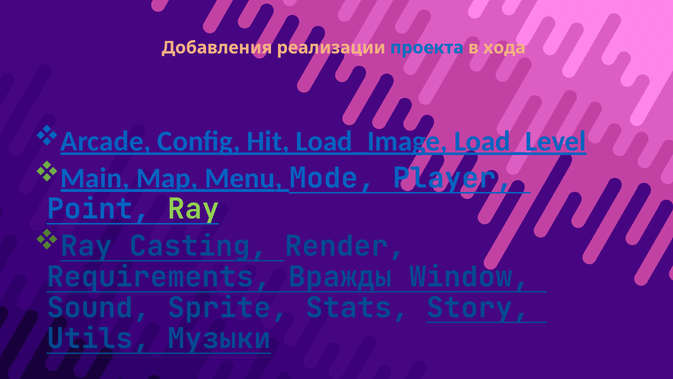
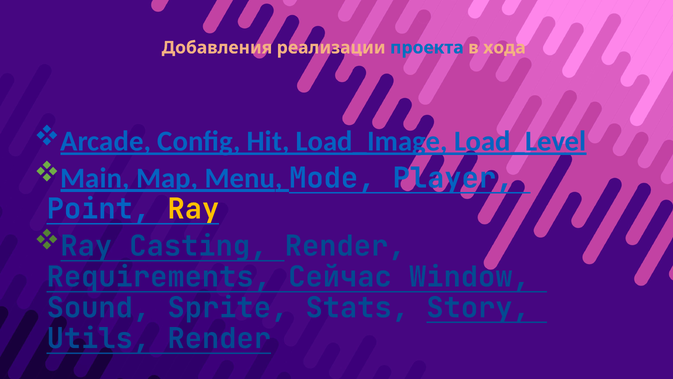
Ray colour: light green -> yellow (193, 209)
Вражды: Вражды -> Сейчас (340, 277)
Utils Музыки: Музыки -> Render (219, 338)
